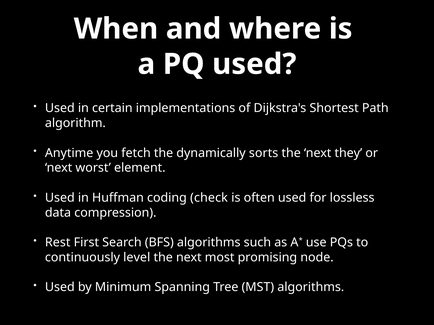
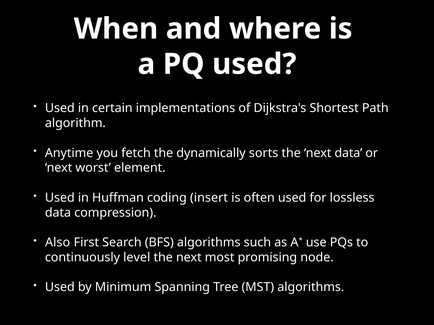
next they: they -> data (348, 153)
check: check -> insert (209, 198)
Rest: Rest -> Also (58, 243)
